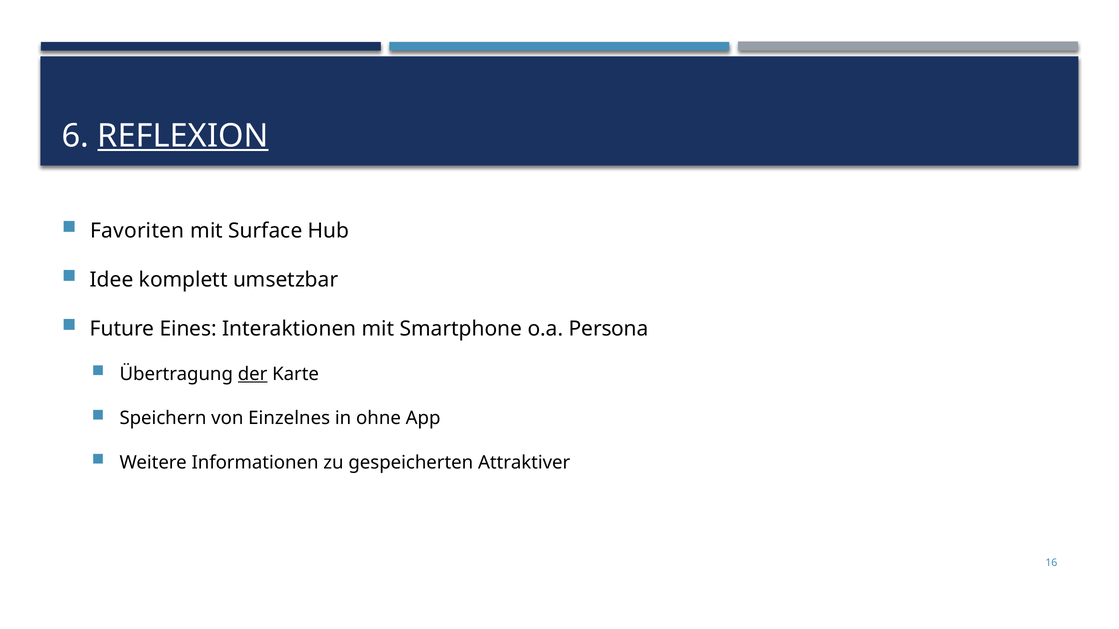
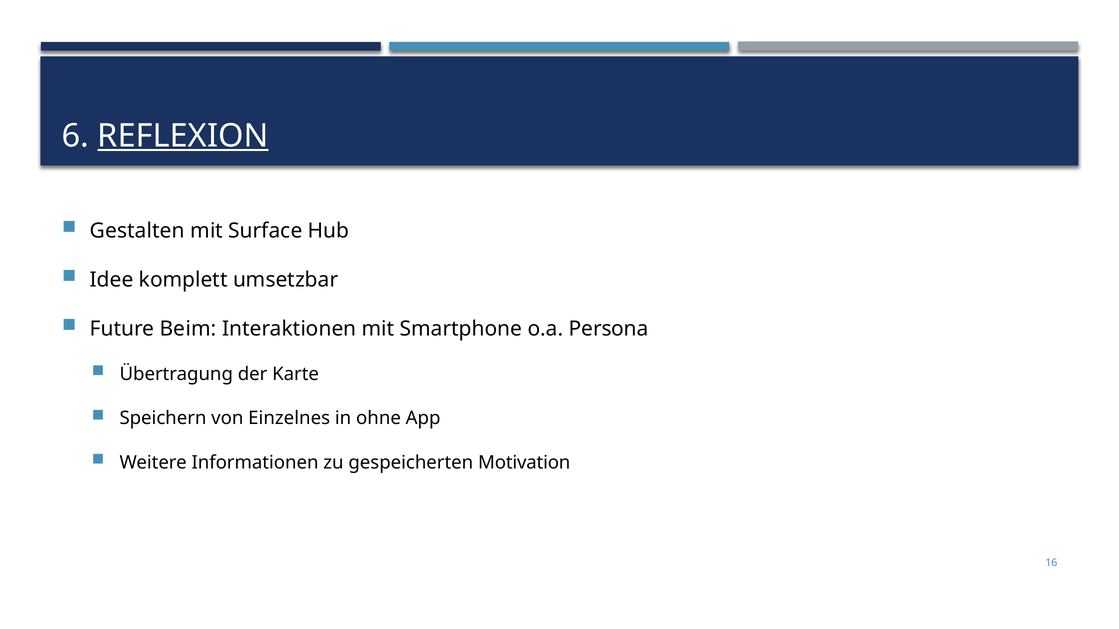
Favoriten: Favoriten -> Gestalten (137, 231)
Eines: Eines -> Beim (188, 329)
der underline: present -> none (253, 374)
Attraktiver: Attraktiver -> Motivation (524, 463)
